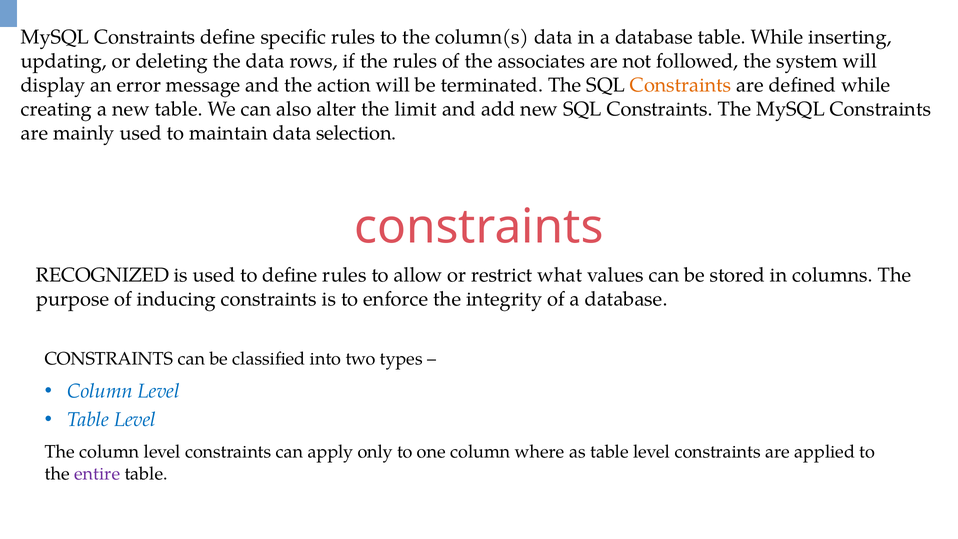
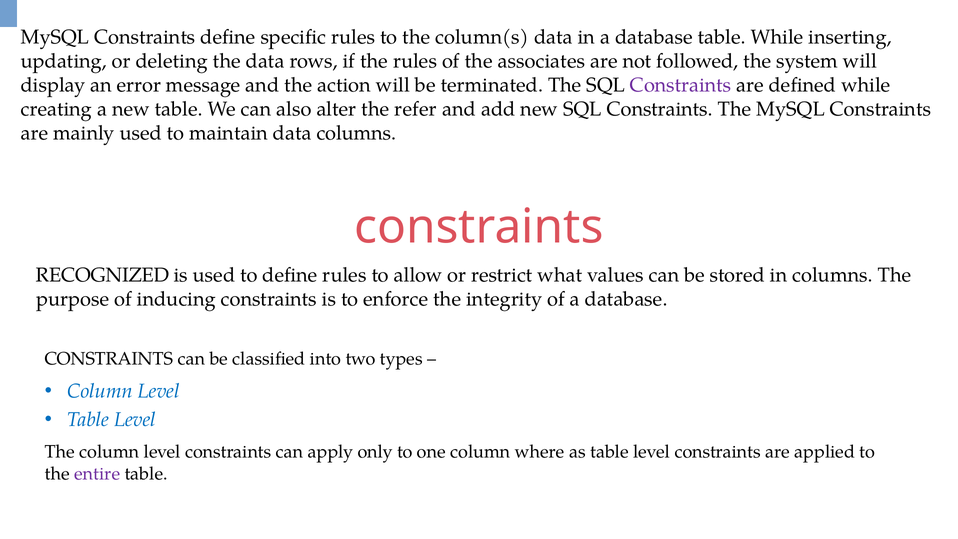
Constraints colour: orange -> purple (681, 85)
limit: limit -> refer (416, 109)
data selection: selection -> columns (356, 133)
